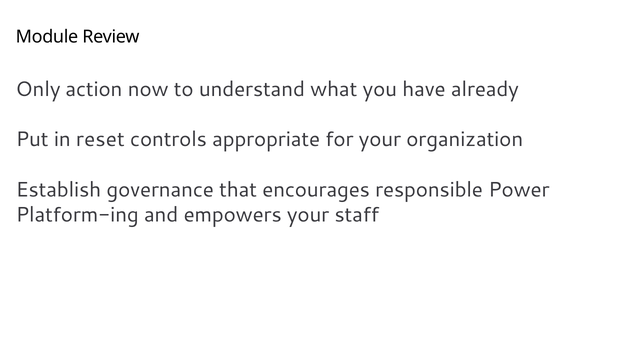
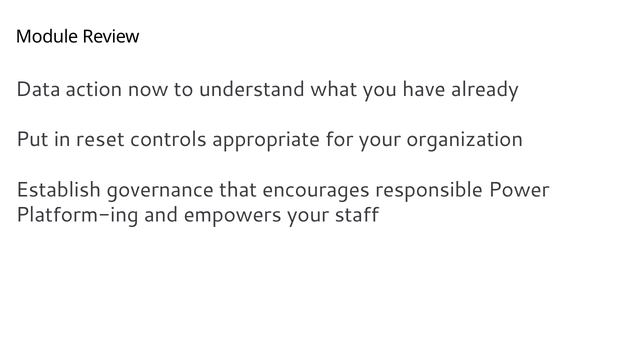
Only: Only -> Data (38, 89)
